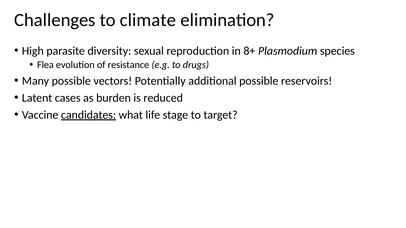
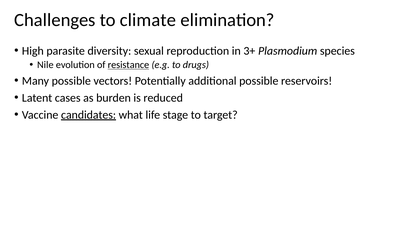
8+: 8+ -> 3+ (249, 51)
Flea: Flea -> Nile (45, 65)
resistance underline: none -> present (128, 65)
